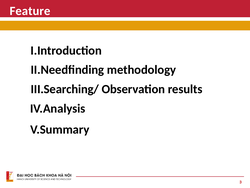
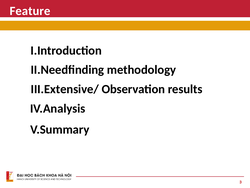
III.Searching/: III.Searching/ -> III.Extensive/ (65, 89)
